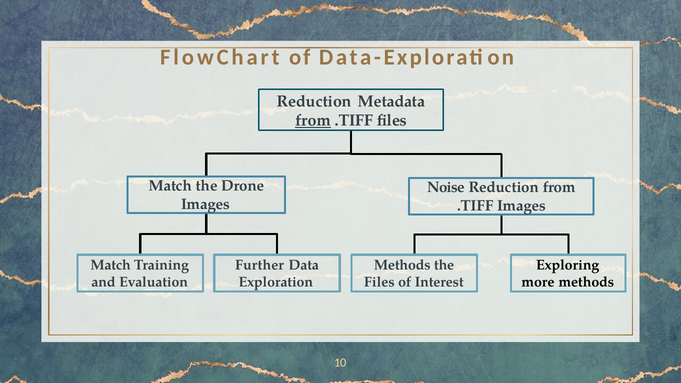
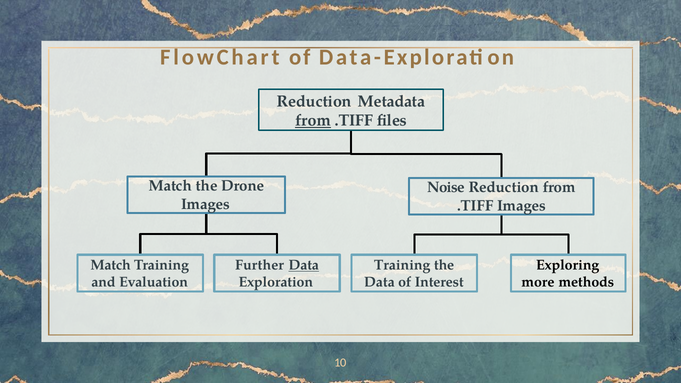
Data underline: none -> present (304, 265)
Methods: Methods -> Training (402, 265)
Files: Files -> Data (379, 282)
